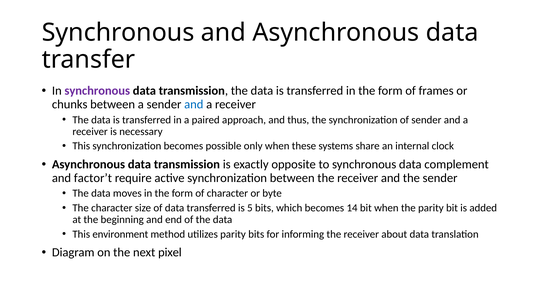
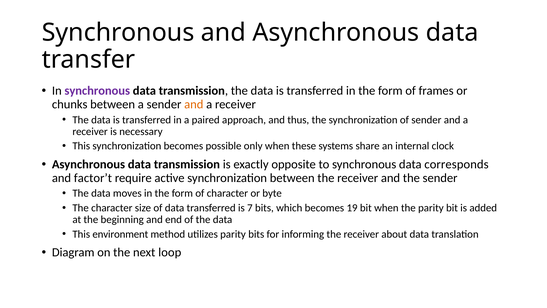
and colour: blue -> orange (194, 104)
complement: complement -> corresponds (456, 164)
5: 5 -> 7 (250, 208)
14: 14 -> 19 (352, 208)
pixel: pixel -> loop (170, 252)
